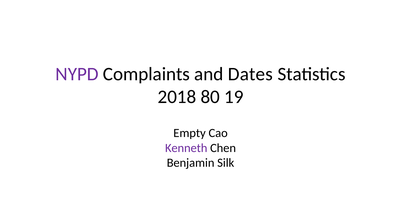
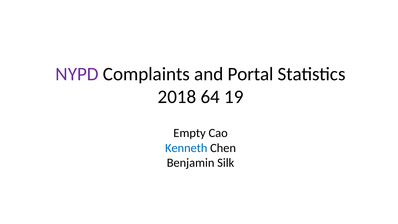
Dates: Dates -> Portal (251, 74)
80: 80 -> 64 (210, 97)
Kenneth colour: purple -> blue (186, 148)
